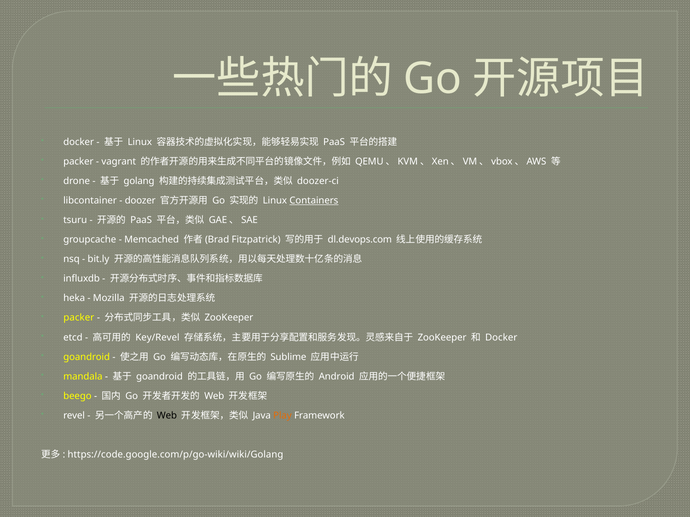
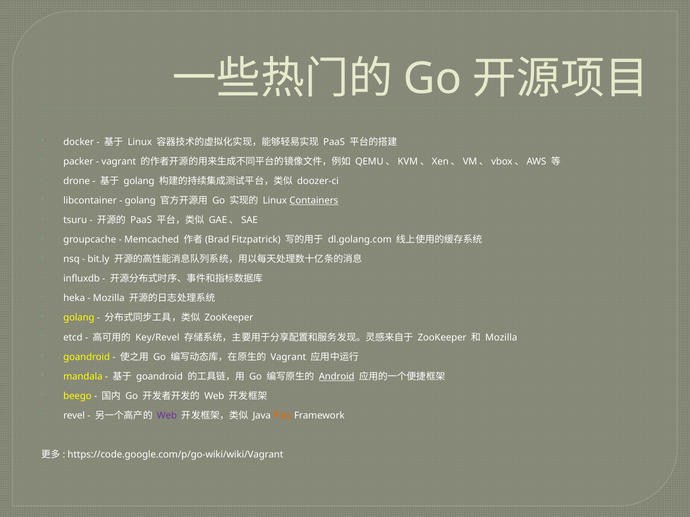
doozer: doozer -> golang (140, 201)
dl.devops.com: dl.devops.com -> dl.golang.com (360, 240)
packer: packer -> golang (79, 318)
Docker: Docker -> Mozilla (501, 338)
Sublime: Sublime -> Vagrant (288, 357)
Android underline: none -> present (337, 377)
Web colour: black -> purple (167, 416)
https://code.google.com/p/go-wiki/wiki/Golang: https://code.google.com/p/go-wiki/wiki/Golang -> https://code.google.com/p/go-wiki/wiki/Vagrant (175, 455)
